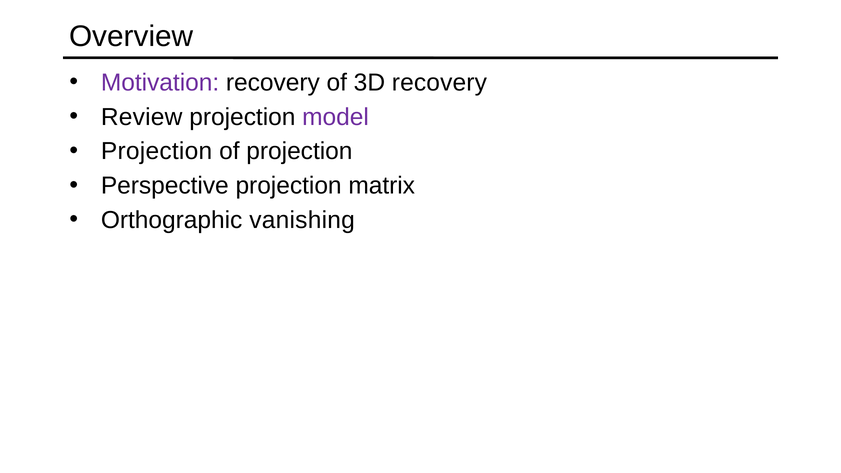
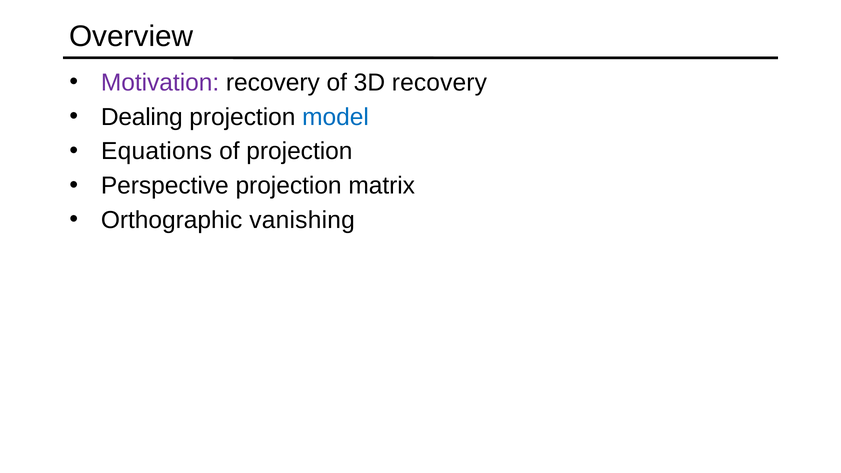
Review: Review -> Dealing (142, 117)
model colour: purple -> blue (336, 117)
Projection: Projection -> Equations (157, 151)
